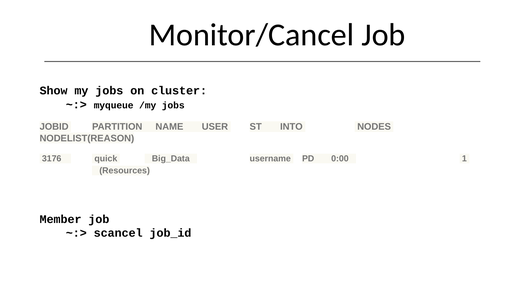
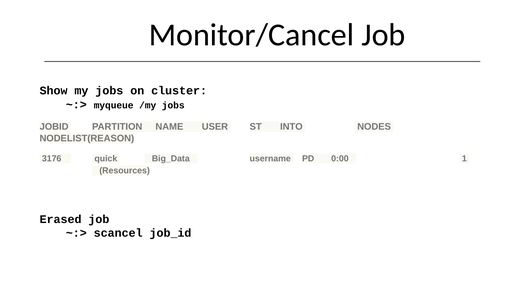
Member: Member -> Erased (61, 219)
